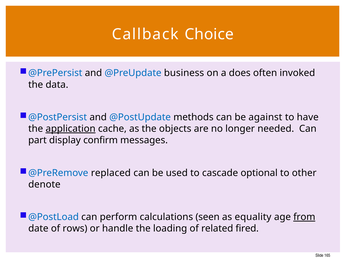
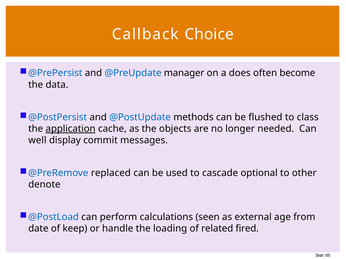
business: business -> manager (184, 73)
invoked: invoked -> become (297, 73)
against: against -> flushed (265, 117)
have: have -> class (308, 117)
part: part -> well (37, 141)
confirm: confirm -> commit (101, 141)
equality: equality -> external (253, 217)
from underline: present -> none (304, 217)
rows: rows -> keep (75, 229)
